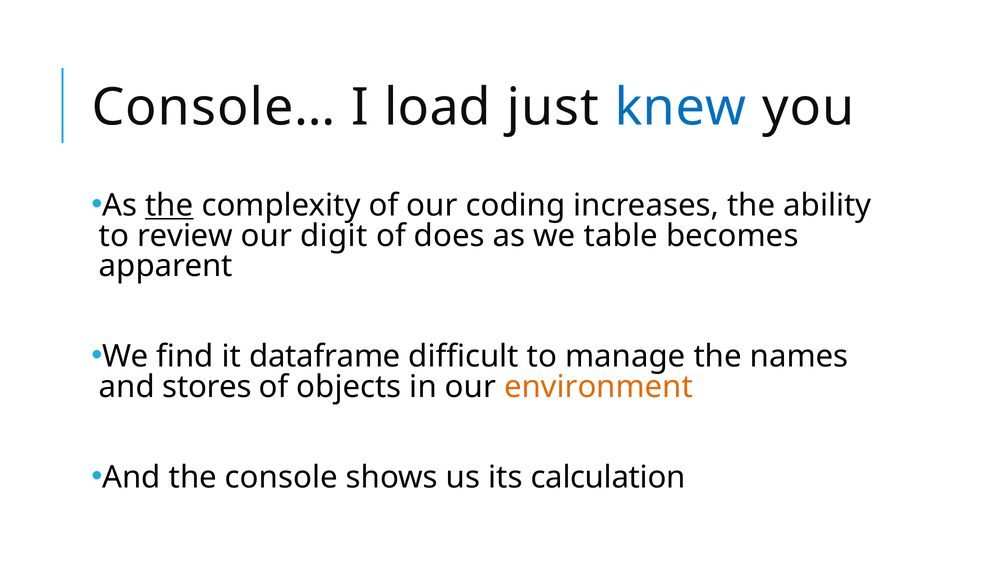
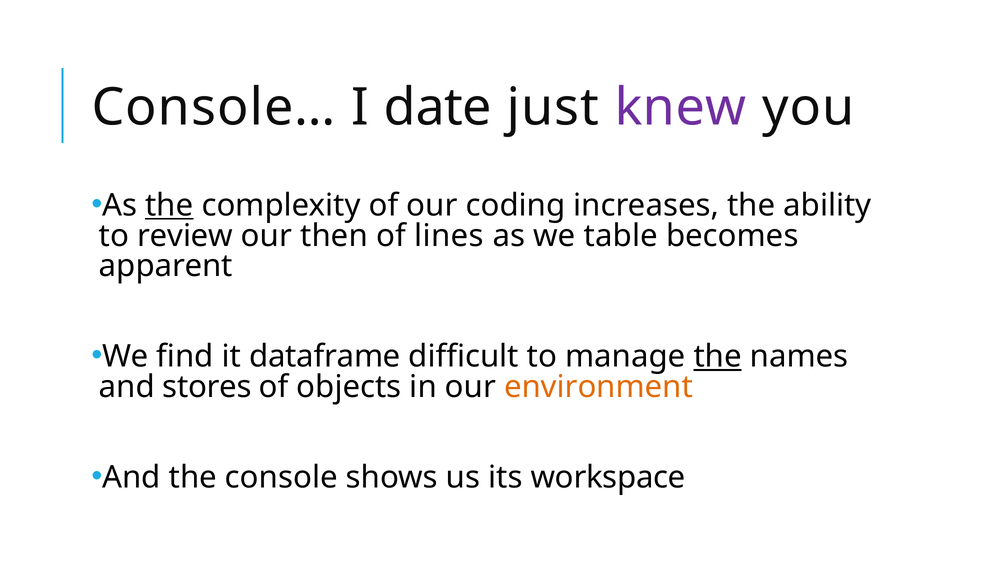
load: load -> date (438, 107)
knew colour: blue -> purple (680, 107)
digit: digit -> then (334, 236)
does: does -> lines (449, 236)
the underline: none -> present (718, 356)
calculation: calculation -> workspace (608, 477)
